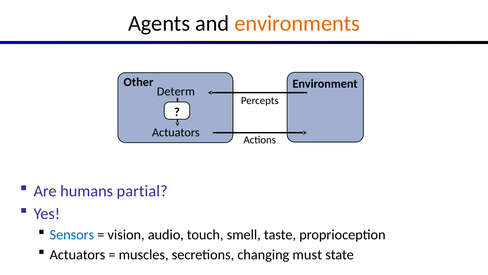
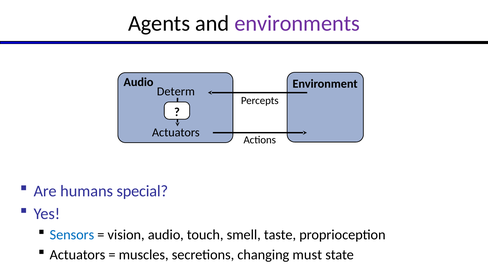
environments colour: orange -> purple (297, 23)
Other: Other -> Audio (139, 82)
partial: partial -> special (142, 191)
